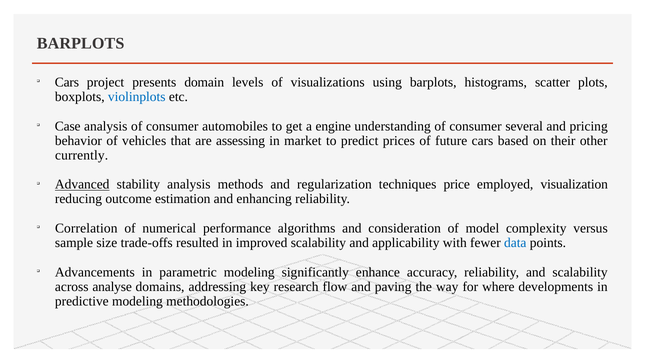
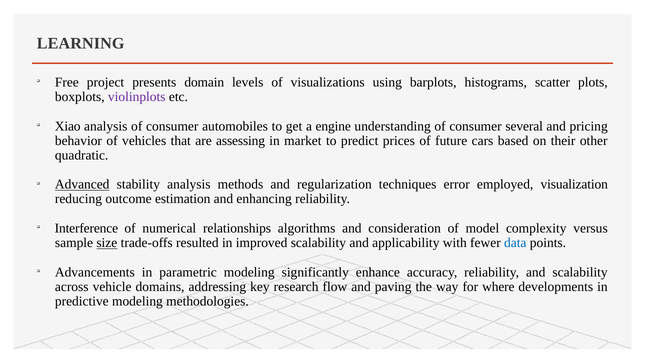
BARPLOTS: BARPLOTS -> LEARNING (81, 43)
Cars: Cars -> Free (67, 82)
violinplots colour: blue -> purple (137, 97)
Case: Case -> Xiao (68, 126)
currently: currently -> quadratic (82, 155)
price: price -> error (457, 184)
Correlation: Correlation -> Interference (86, 228)
performance: performance -> relationships (237, 228)
size underline: none -> present (107, 243)
analyse: analyse -> vehicle (112, 287)
